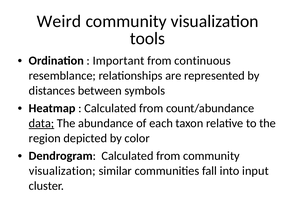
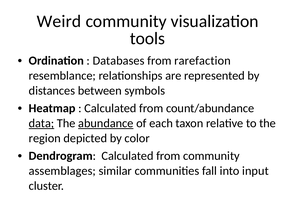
Important: Important -> Databases (119, 61)
continuous: continuous -> rarefaction (202, 61)
abundance underline: none -> present (106, 123)
visualization: visualization -> assemblages (62, 171)
